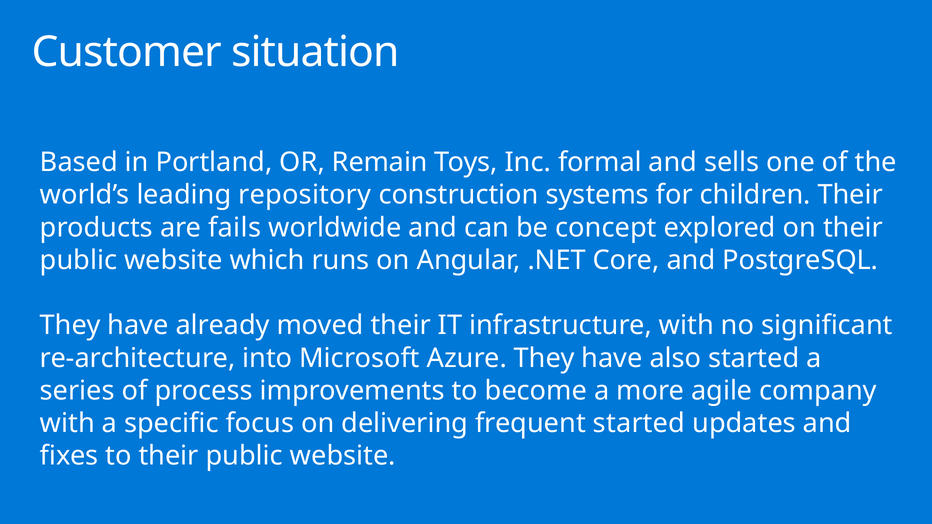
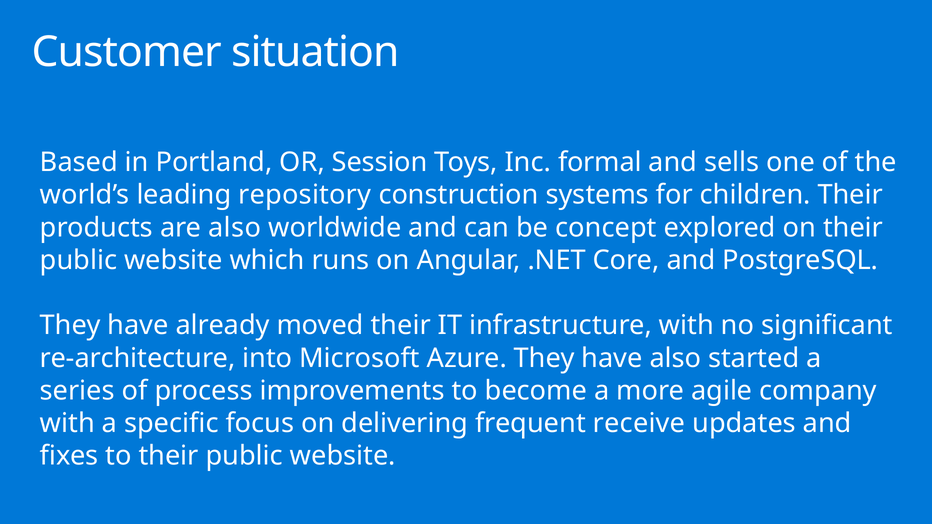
Remain: Remain -> Session (380, 162)
are fails: fails -> also (235, 228)
frequent started: started -> receive (639, 424)
